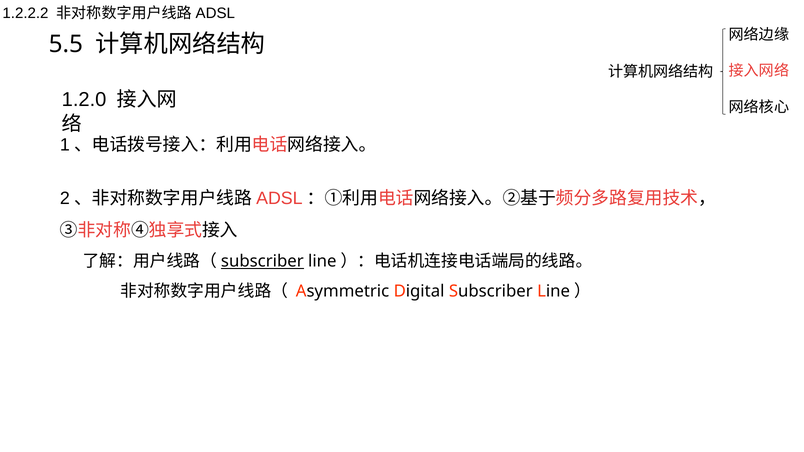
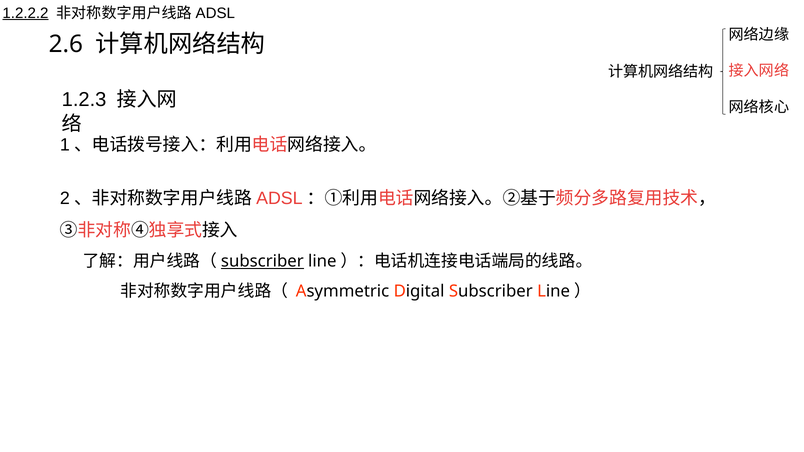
1.2.2.2 underline: none -> present (25, 13)
5.5: 5.5 -> 2.6 (66, 44)
1.2.0: 1.2.0 -> 1.2.3 (84, 100)
